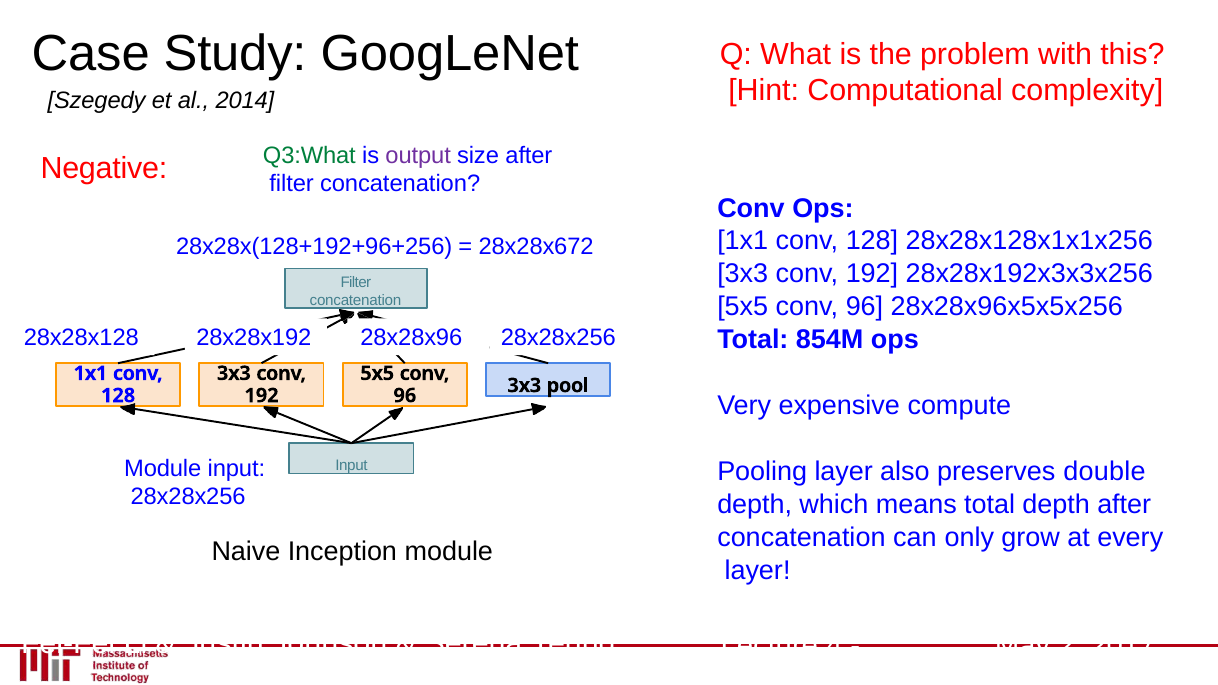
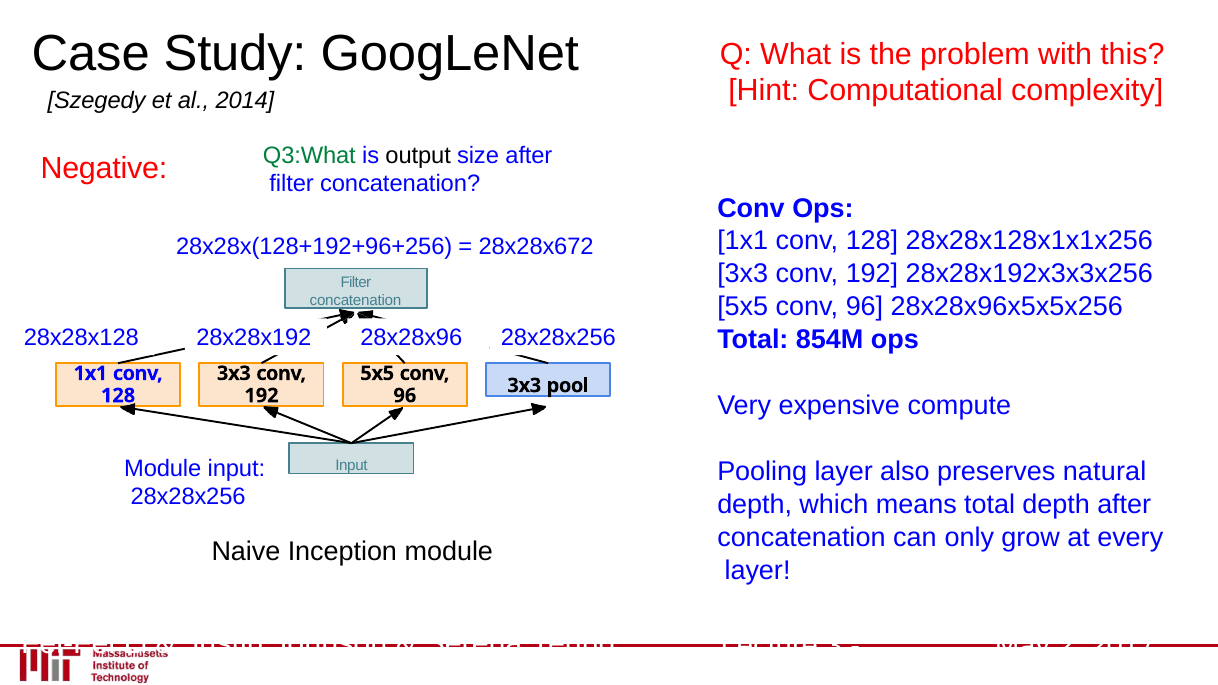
output colour: purple -> black (418, 156)
double: double -> natural (1105, 472)
4: 4 -> 3 (834, 646)
